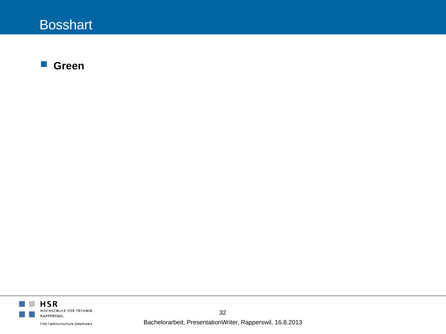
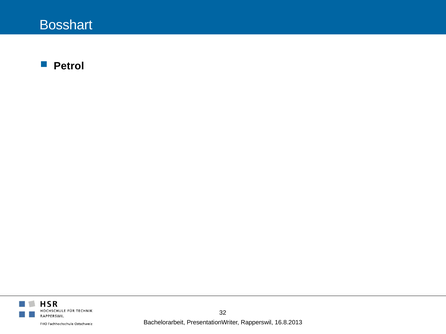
Green: Green -> Petrol (69, 66)
